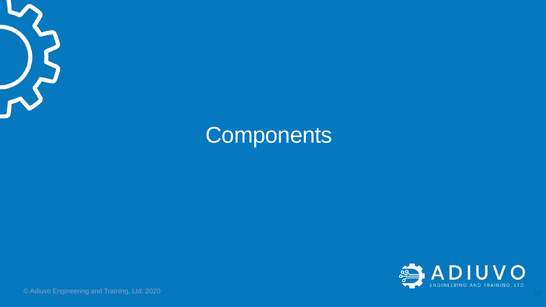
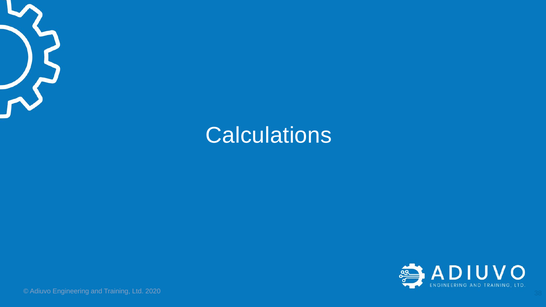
Components: Components -> Calculations (269, 135)
